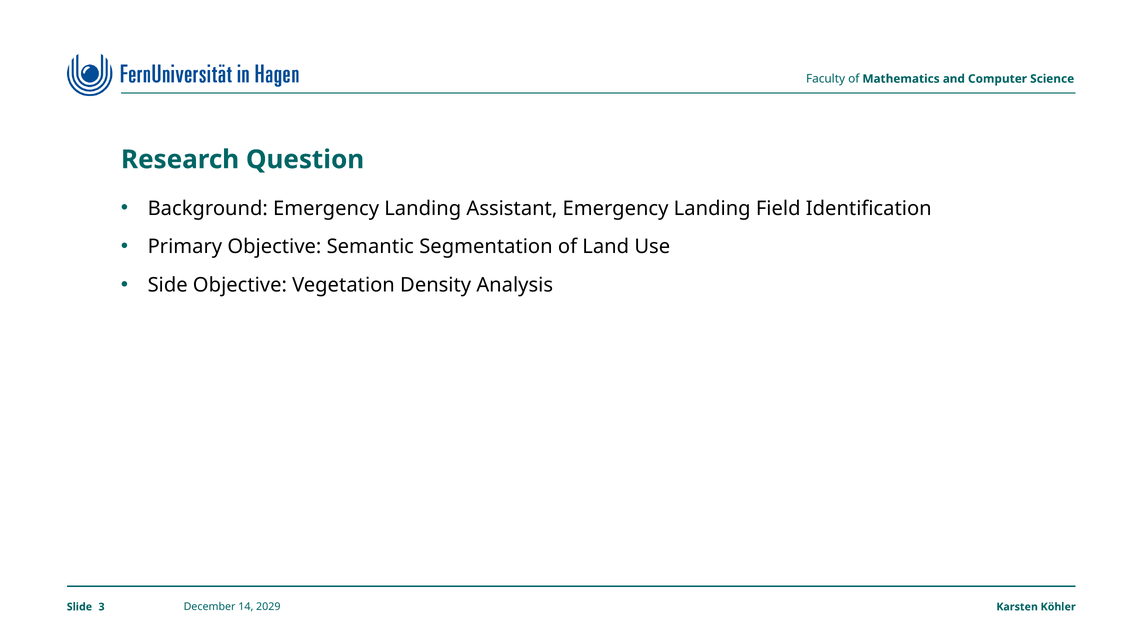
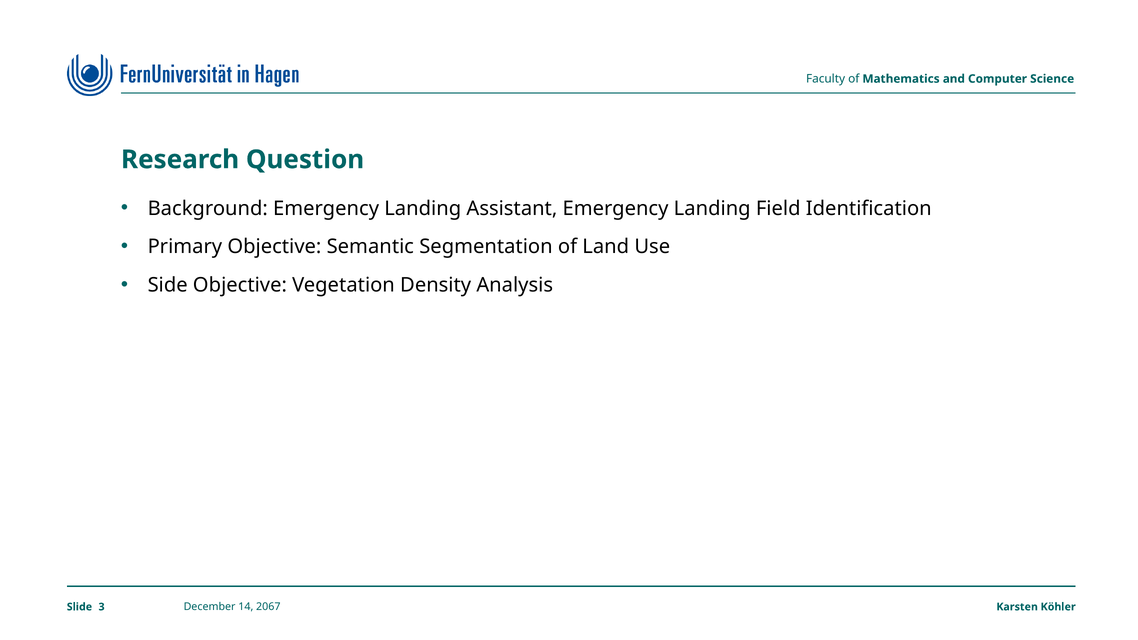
2029: 2029 -> 2067 (268, 607)
